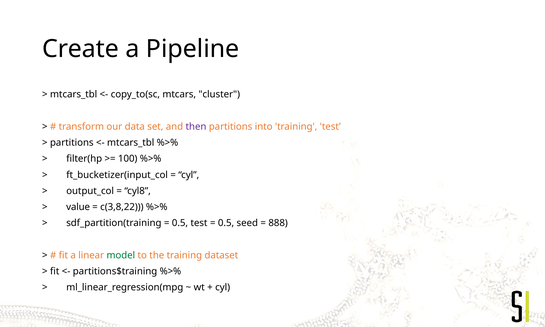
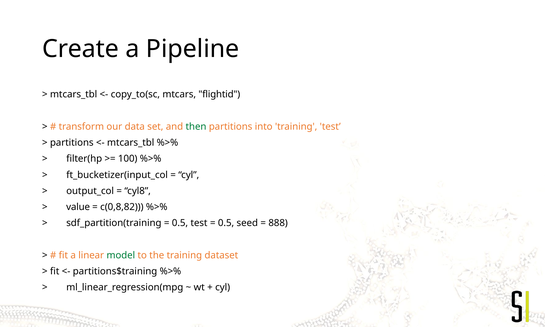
cluster: cluster -> flightid (219, 94)
then colour: purple -> green (196, 127)
c(3,8,22: c(3,8,22 -> c(0,8,82 (122, 207)
